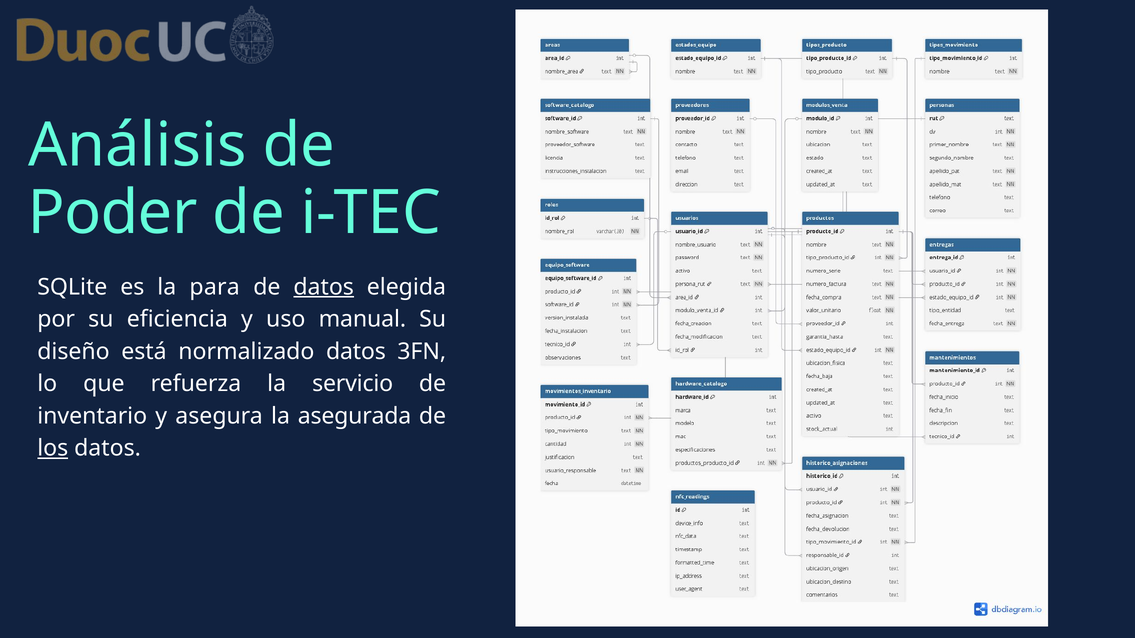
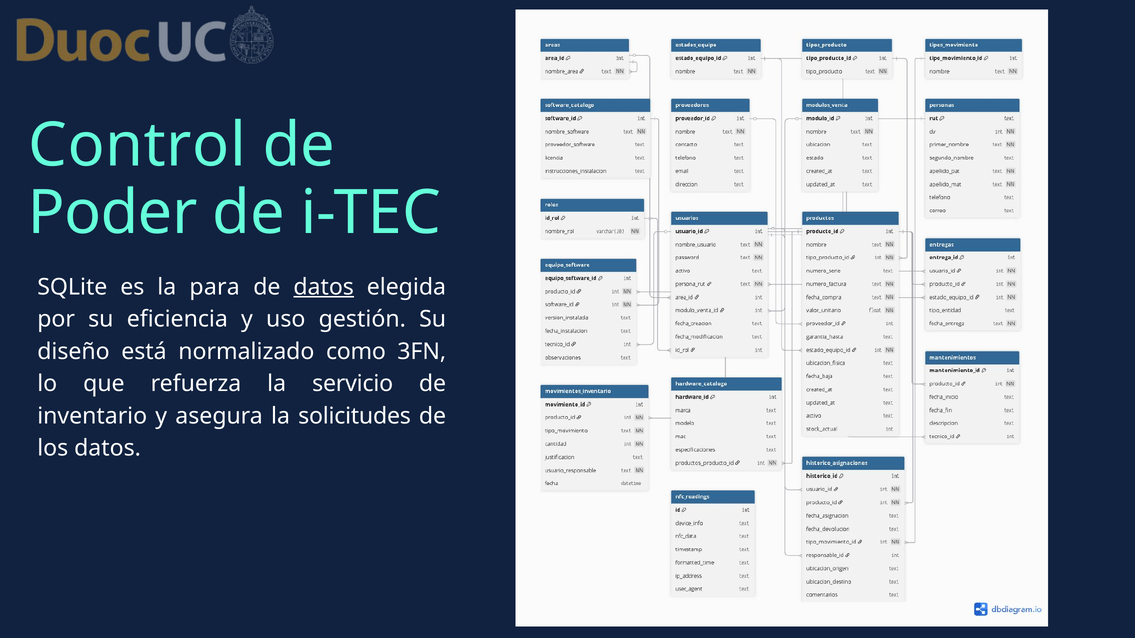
Análisis: Análisis -> Control (137, 145)
manual: manual -> gestión (362, 319)
normalizado datos: datos -> como (356, 352)
asegurada: asegurada -> solicitudes (355, 416)
los underline: present -> none (53, 448)
